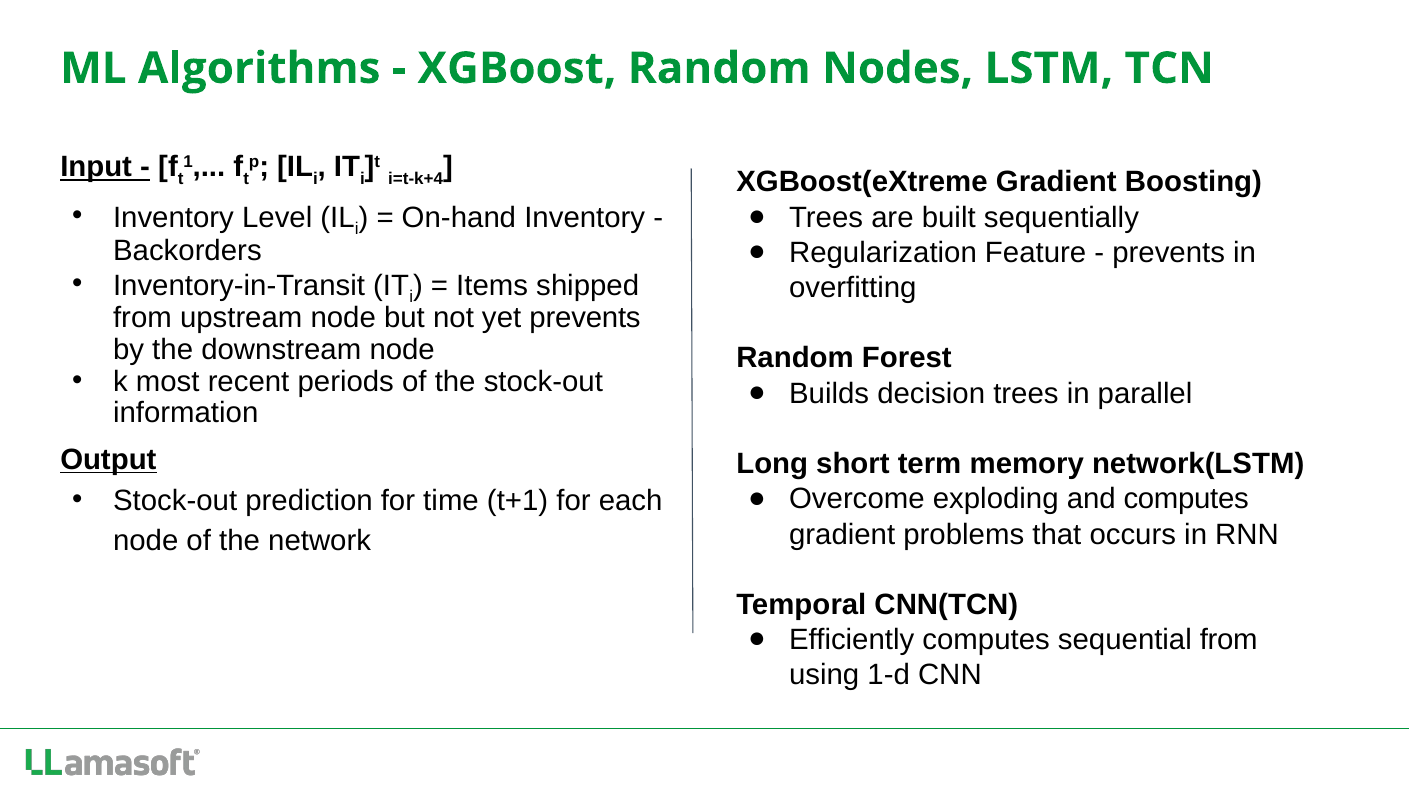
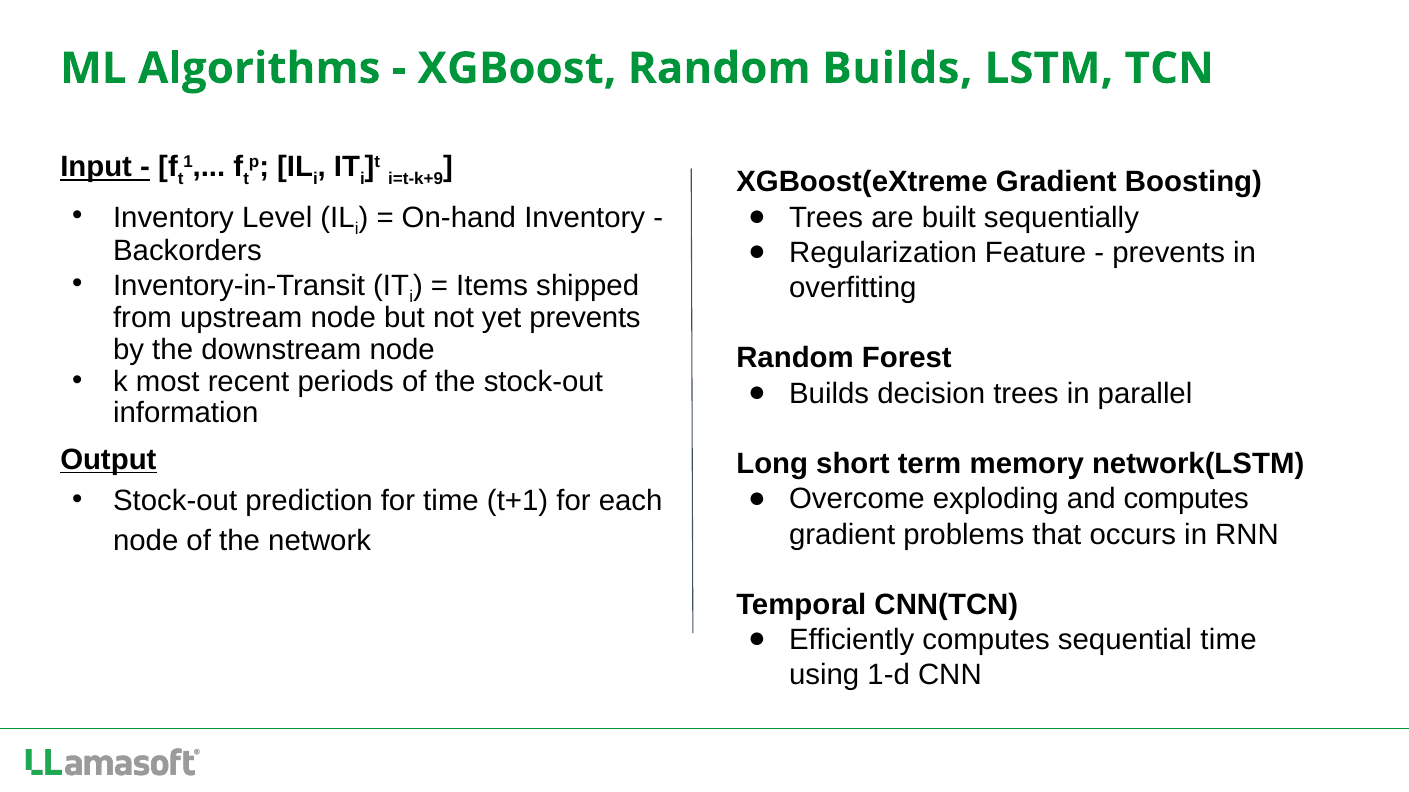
Random Nodes: Nodes -> Builds (897, 68)
i=t-k+4: i=t-k+4 -> i=t-k+9 (416, 179)
sequential from: from -> time (1228, 640)
